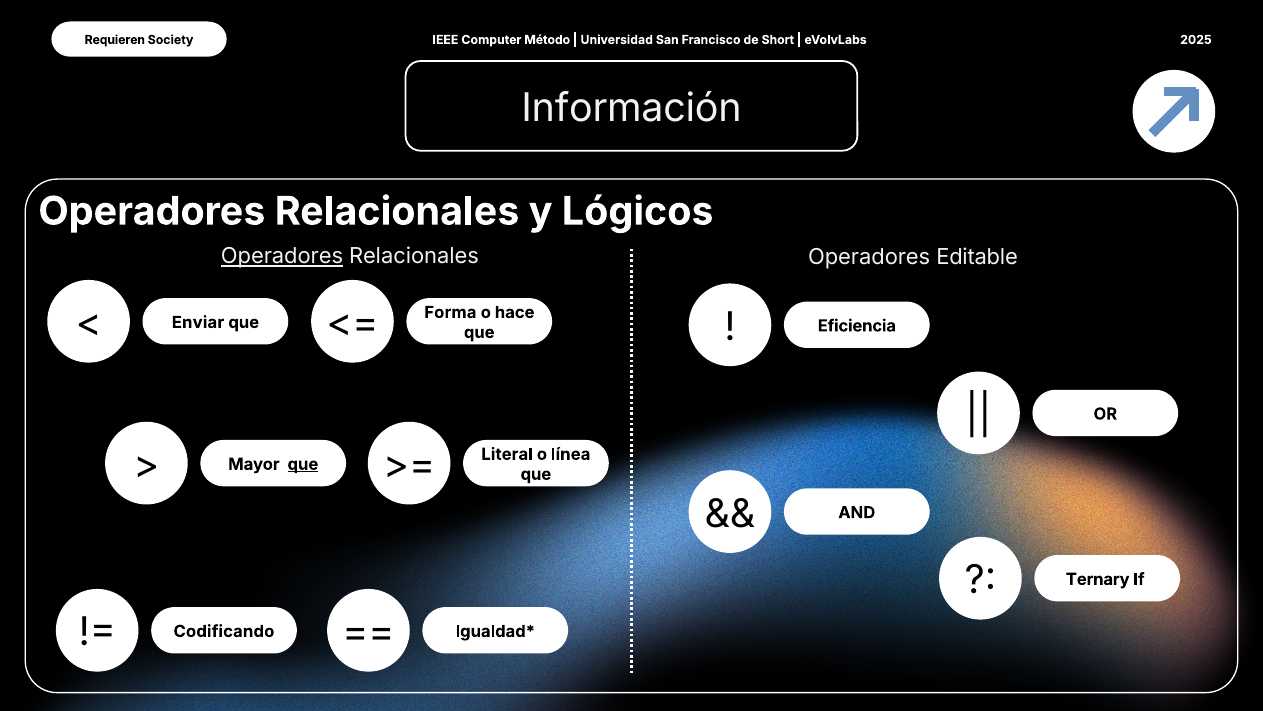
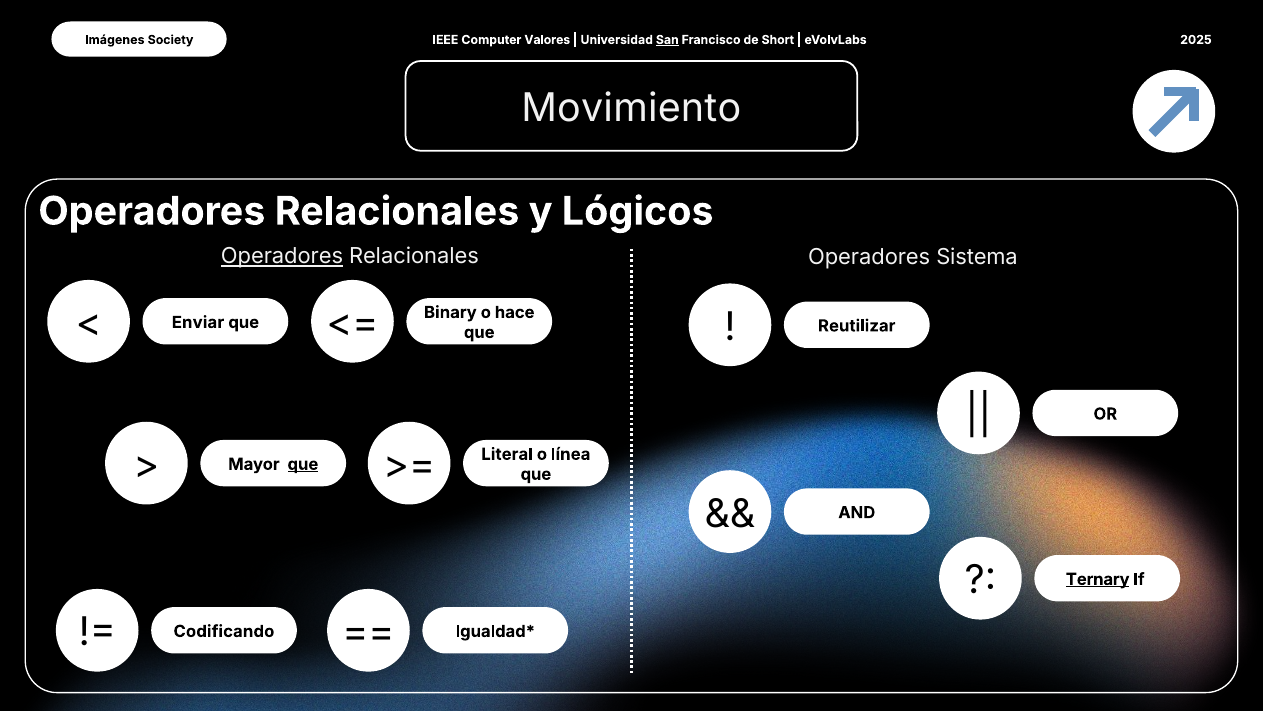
Requieren: Requieren -> Imágenes (115, 40)
Método: Método -> Valores (547, 40)
San underline: none -> present (667, 40)
Información: Información -> Movimiento (631, 109)
Editable: Editable -> Sistema (977, 257)
Forma: Forma -> Binary (450, 312)
Eficiencia: Eficiencia -> Reutilizar (857, 326)
Ternary underline: none -> present (1098, 579)
